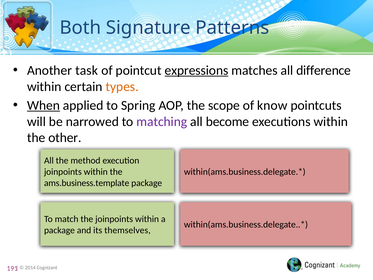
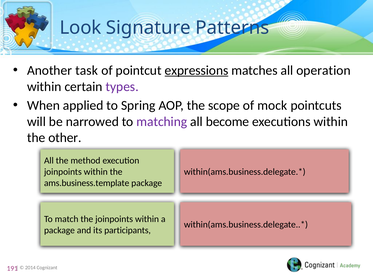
Both: Both -> Look (80, 28)
difference: difference -> operation (323, 70)
types colour: orange -> purple (122, 86)
When underline: present -> none (43, 105)
know: know -> mock (272, 105)
themselves: themselves -> participants (128, 230)
